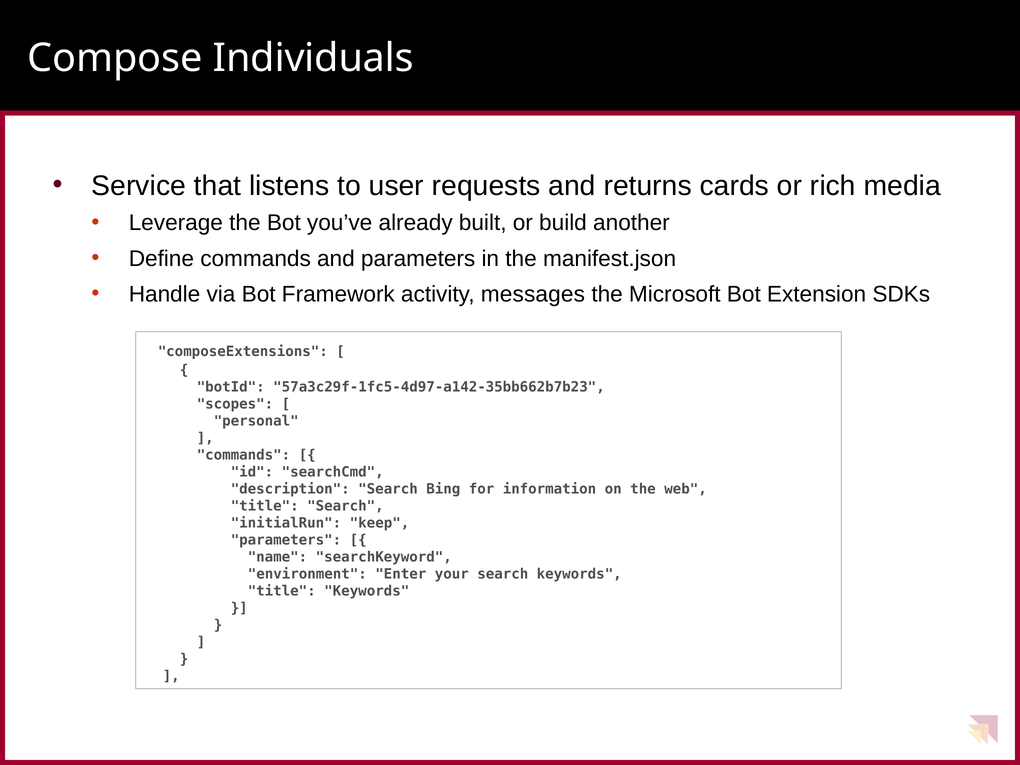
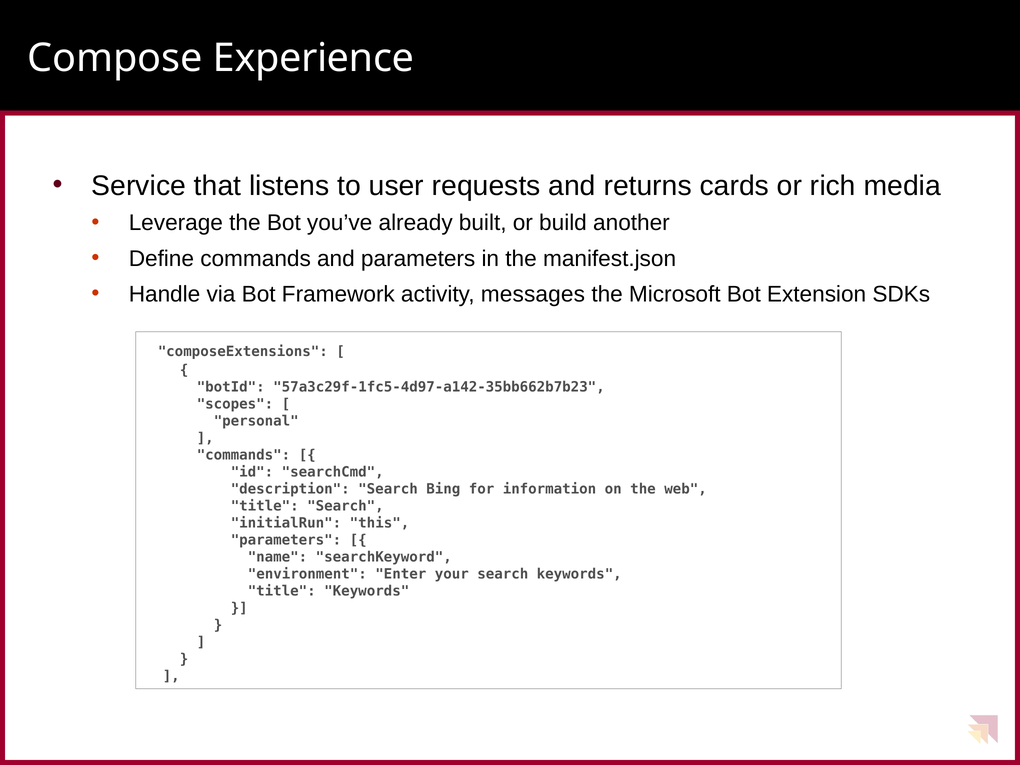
Individuals: Individuals -> Experience (313, 58)
keep: keep -> this (380, 523)
